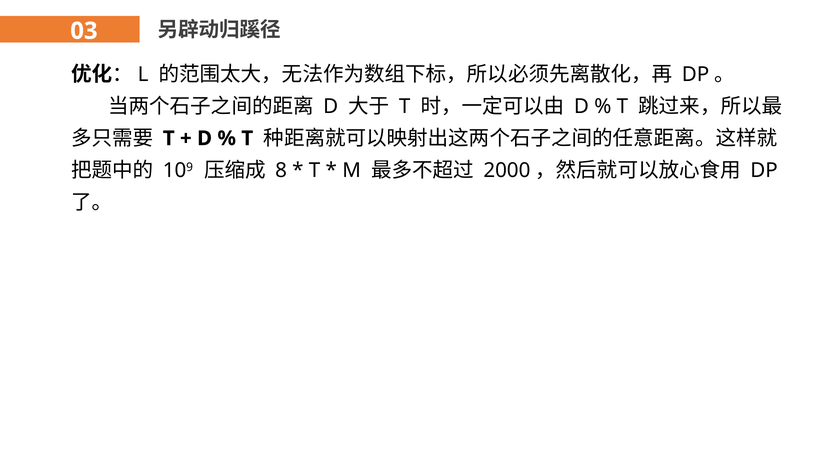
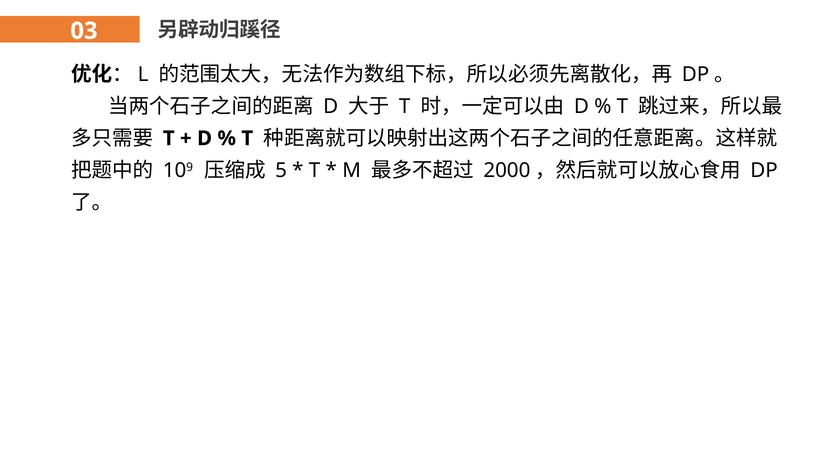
8: 8 -> 5 (281, 170)
